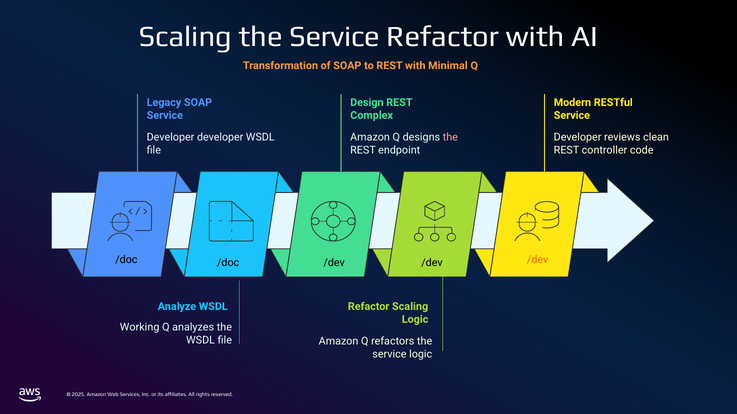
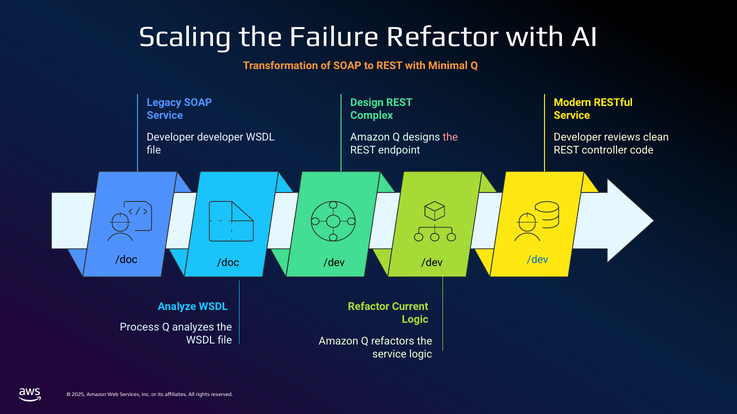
Scaling the Service: Service -> Failure (334, 37)
/dev colour: orange -> blue (538, 260)
Refactor Scaling: Scaling -> Current (410, 307)
Working: Working -> Process (140, 328)
